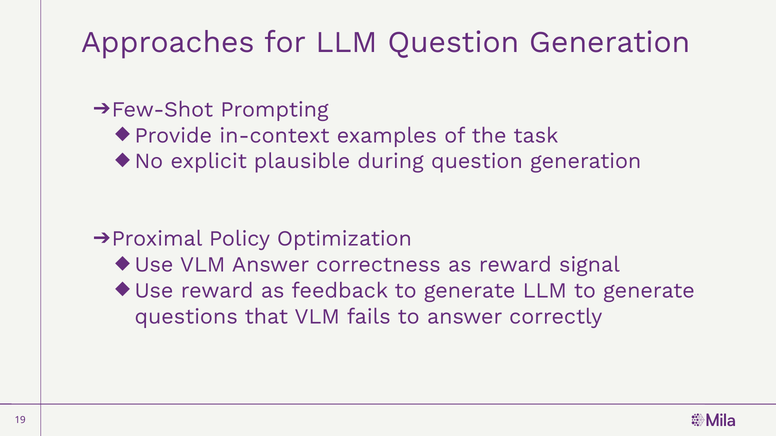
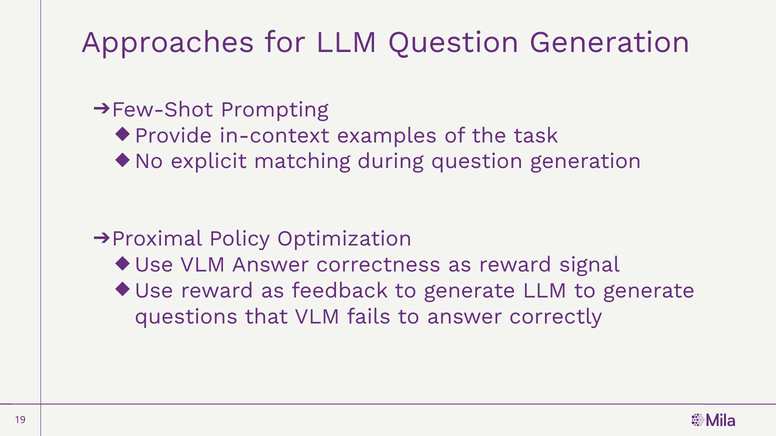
plausible: plausible -> matching (302, 162)
